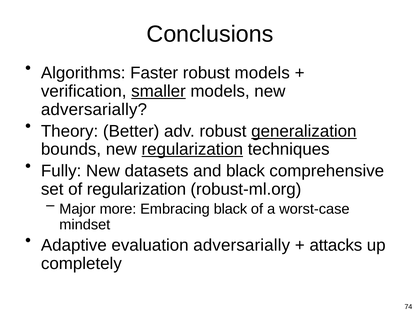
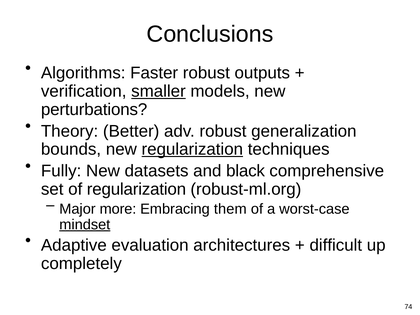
robust models: models -> outputs (262, 73)
adversarially: adversarially -> perturbations (94, 109)
generalization underline: present -> none (304, 131)
Embracing black: black -> them (230, 209)
mindset underline: none -> present (85, 225)
evaluation adversarially: adversarially -> architectures (242, 245)
attacks: attacks -> difficult (336, 245)
